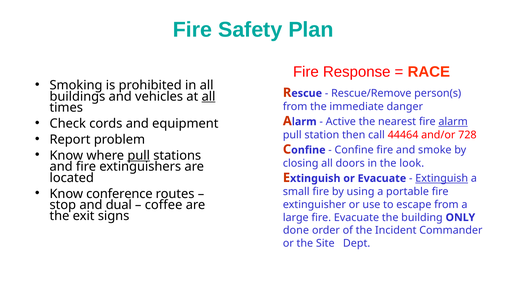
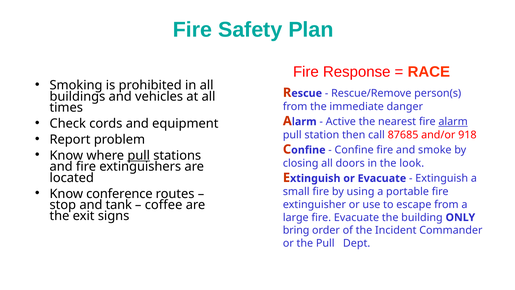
all underline: present -> none (209, 96)
44464: 44464 -> 87685 (403, 135)
728: 728 -> 918 (467, 135)
Extinguish underline: present -> none (442, 178)
dual: dual -> tank (119, 205)
done: done -> bring (296, 230)
the Site: Site -> Pull (325, 243)
